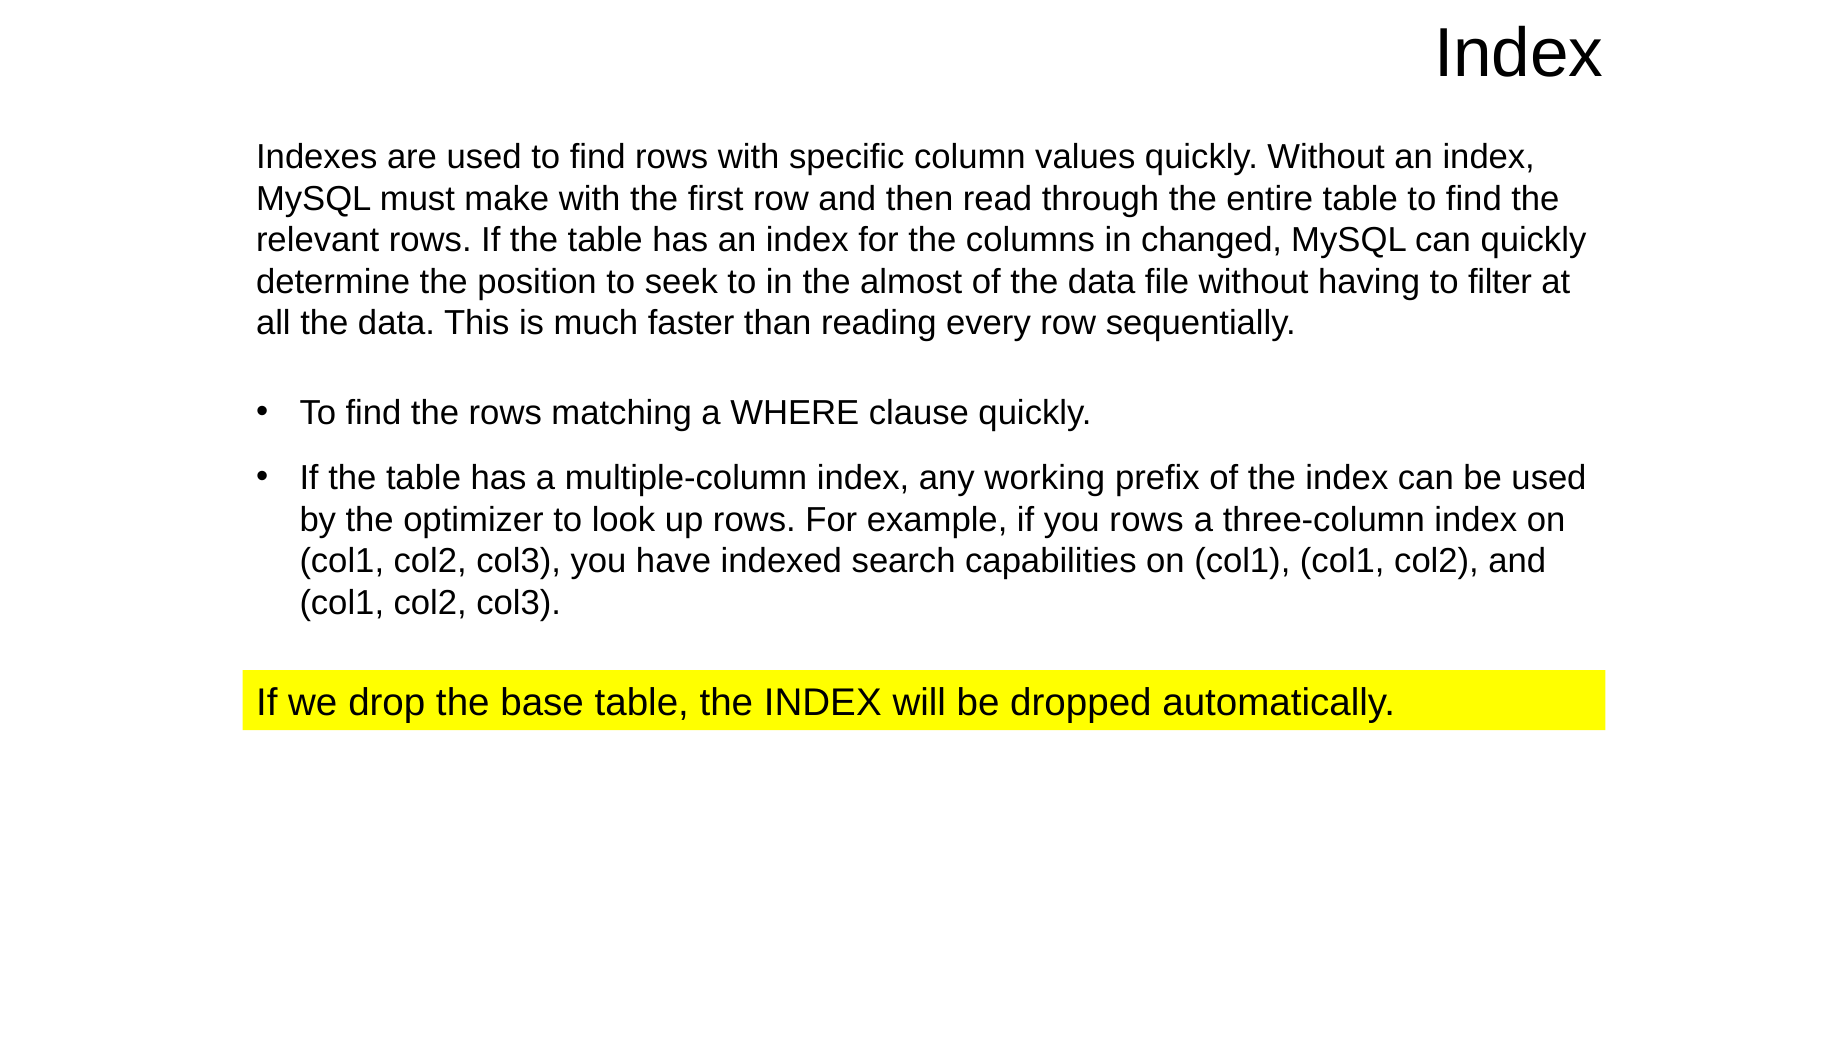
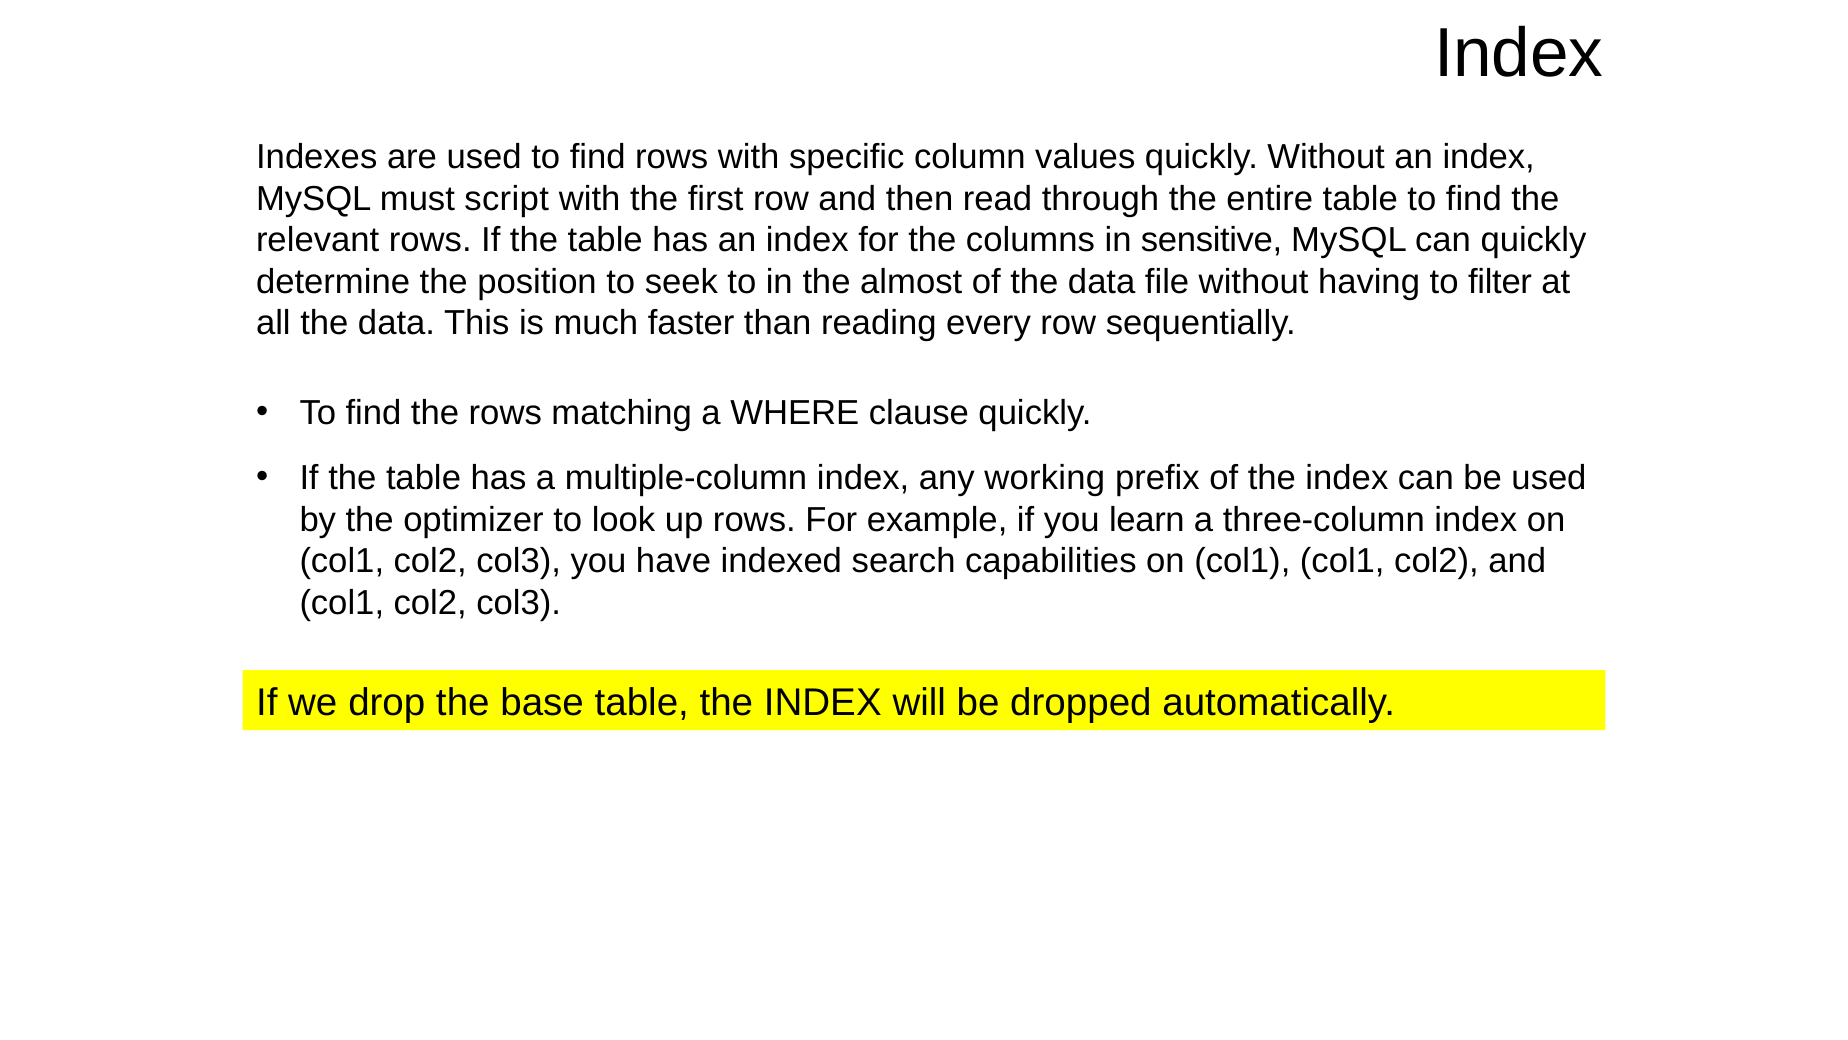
make: make -> script (507, 199)
changed: changed -> sensitive (1212, 240)
you rows: rows -> learn (1147, 519)
